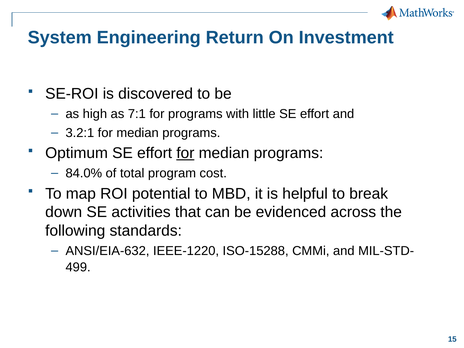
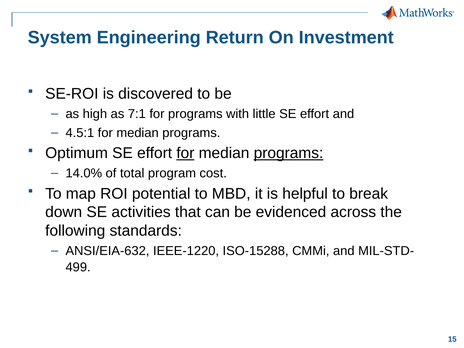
3.2:1: 3.2:1 -> 4.5:1 (80, 133)
programs underline: none -> present (288, 153)
84.0%: 84.0% -> 14.0% (84, 173)
